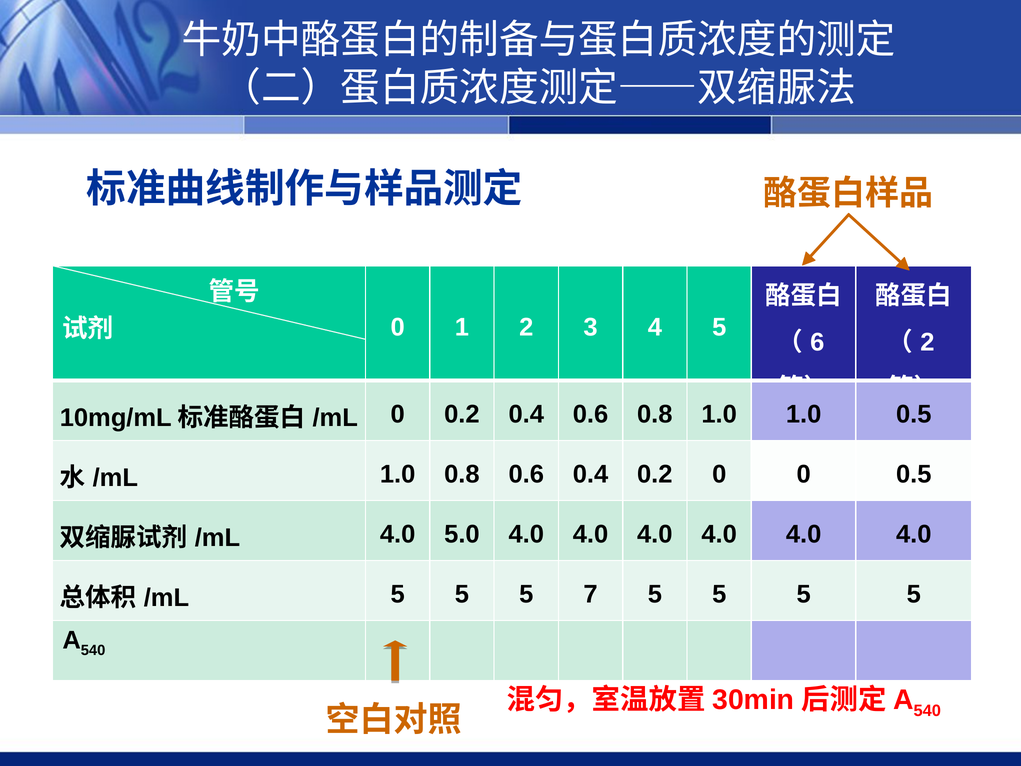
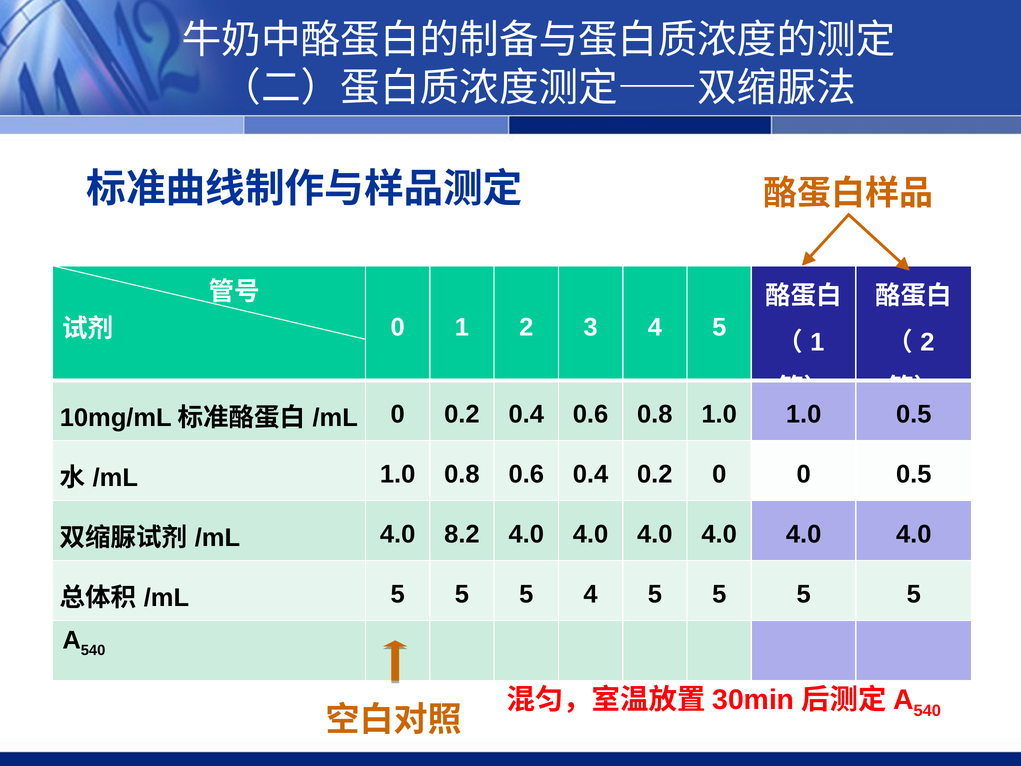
6: 6 -> 1 (817, 342)
5.0: 5.0 -> 8.2 (462, 534)
5 7: 7 -> 4 (591, 594)
